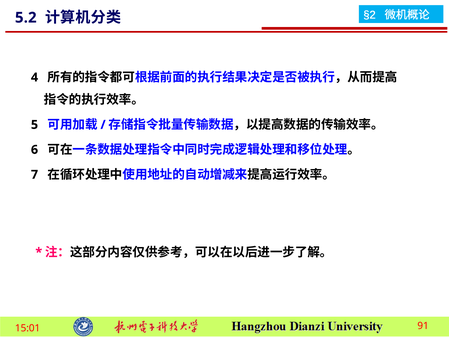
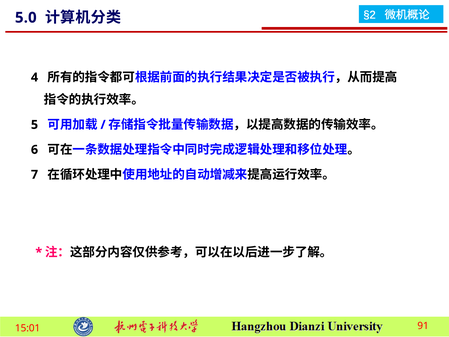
5.2: 5.2 -> 5.0 (26, 18)
